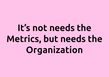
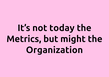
not needs: needs -> today (62, 28)
but needs: needs -> might (73, 39)
